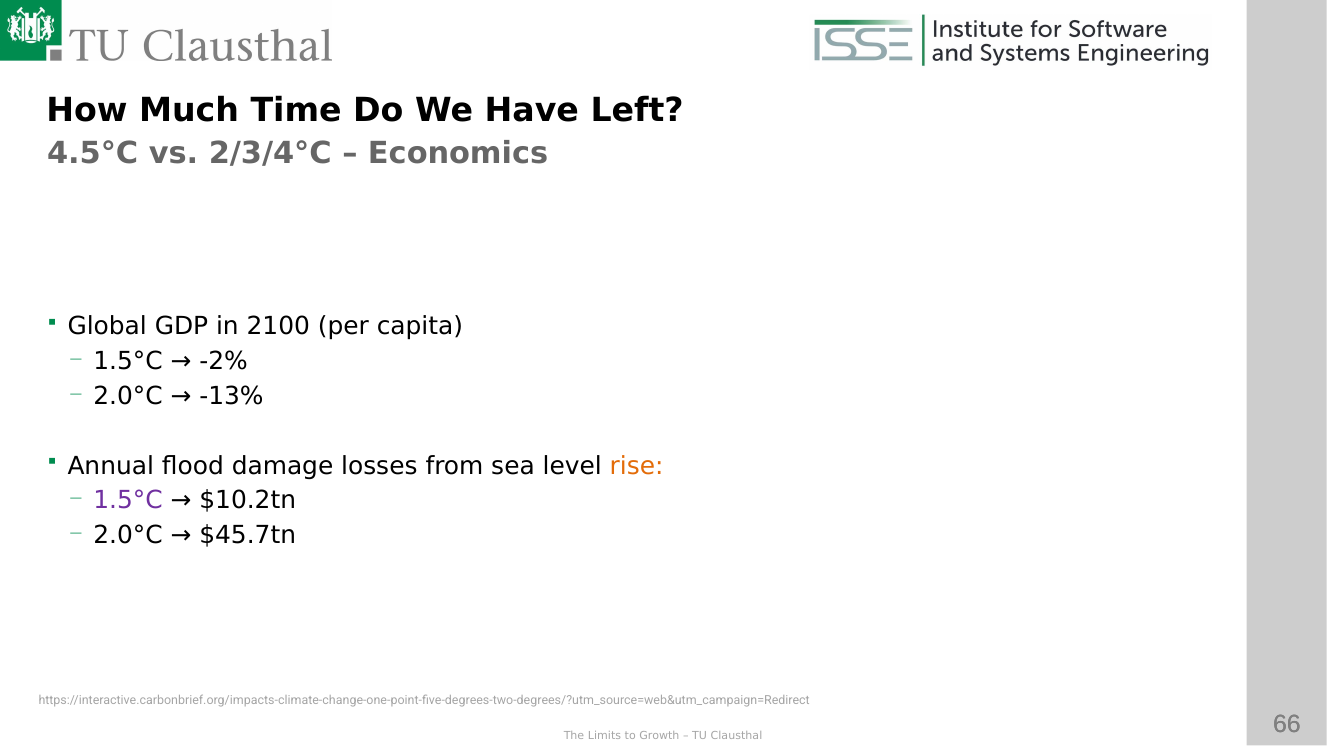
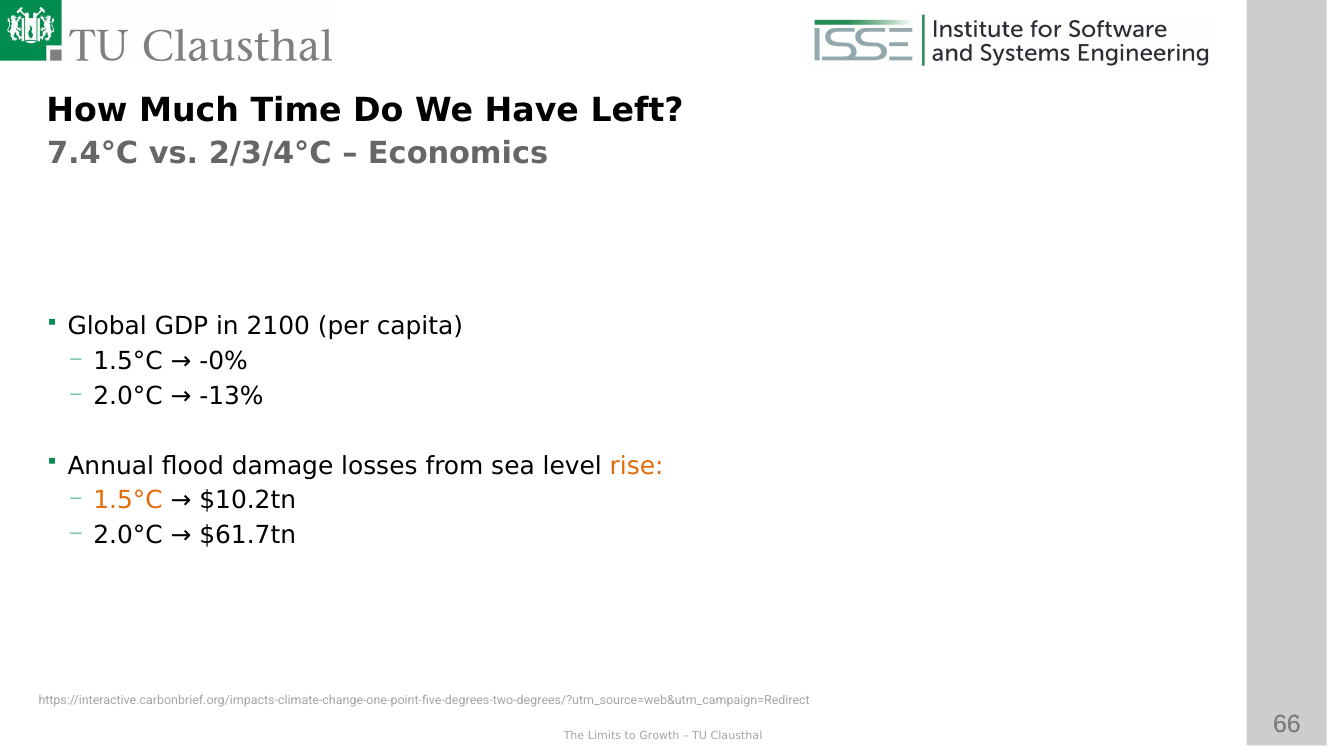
4.5°C: 4.5°C -> 7.4°C (93, 154)
-2%: -2% -> -0% (224, 361)
1.5°C colour: purple -> orange (128, 501)
$45.7tn: $45.7tn -> $61.7tn (248, 536)
